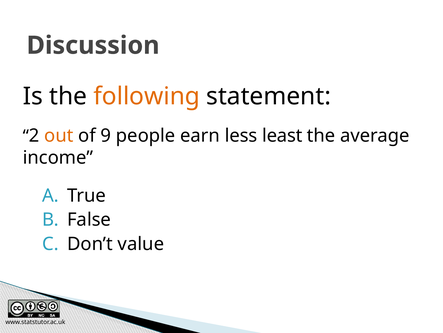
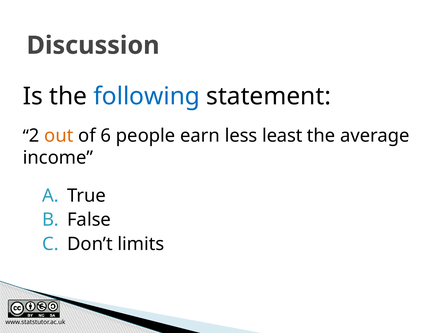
following colour: orange -> blue (147, 96)
9: 9 -> 6 (106, 135)
value: value -> limits (141, 243)
